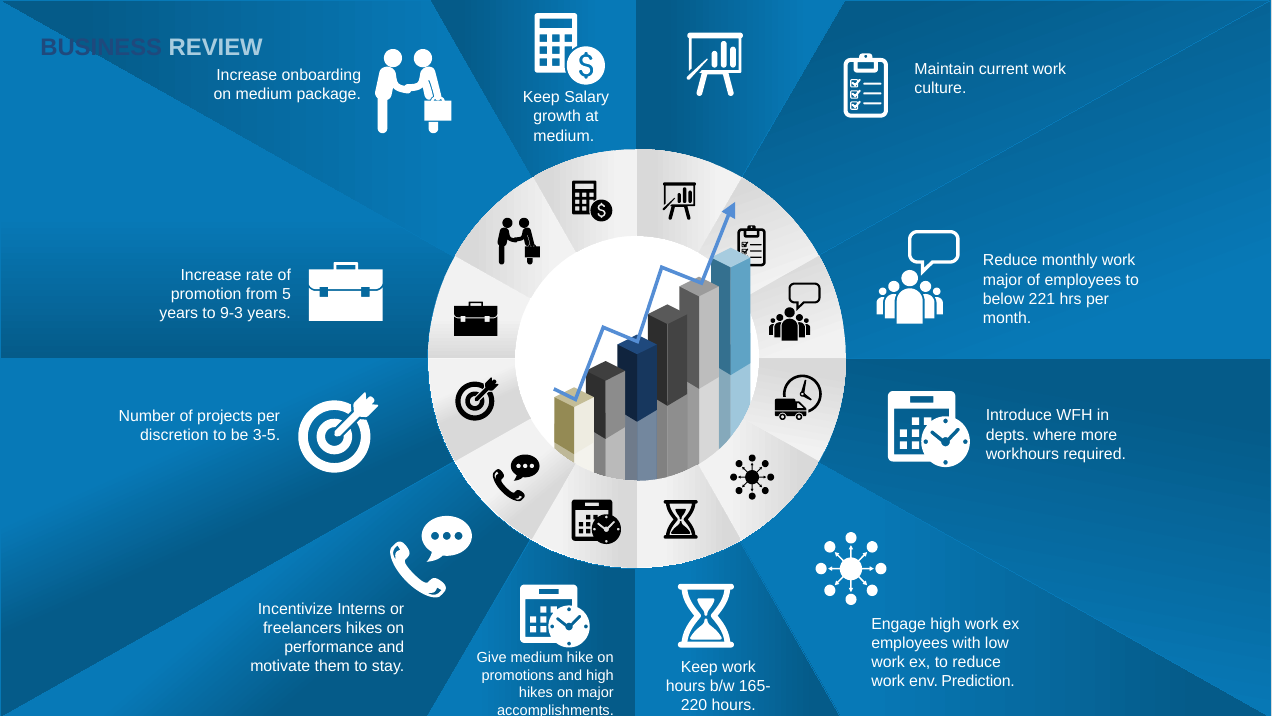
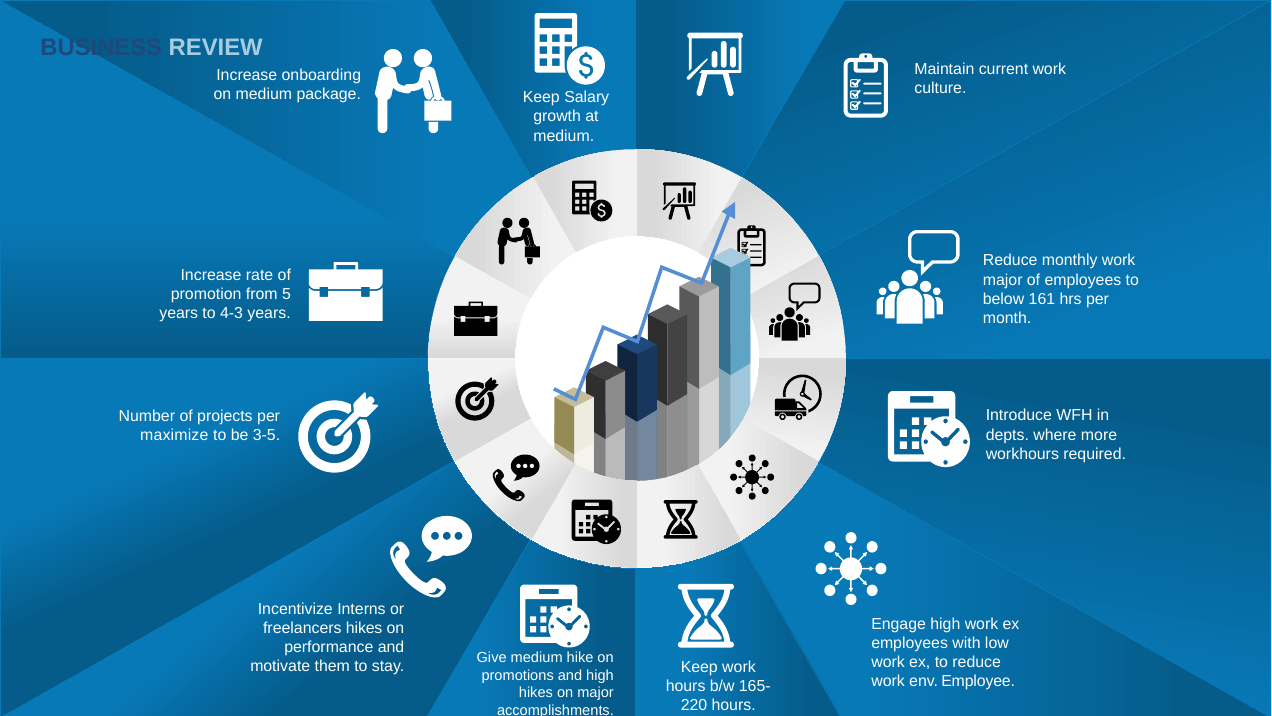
221: 221 -> 161 (1042, 299)
9-3: 9-3 -> 4-3 (232, 313)
discretion: discretion -> maximize (174, 435)
Prediction: Prediction -> Employee (978, 681)
